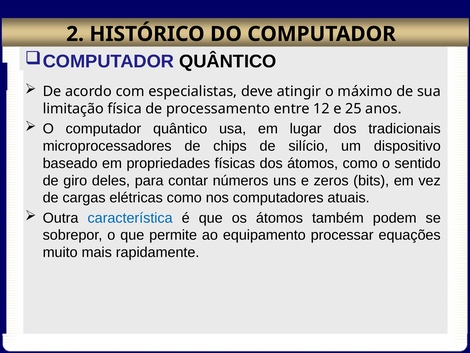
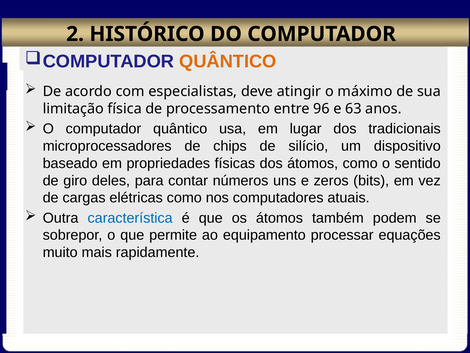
QUÂNTICO colour: black -> orange (228, 61)
12: 12 -> 96 (321, 109)
25: 25 -> 63 (353, 109)
